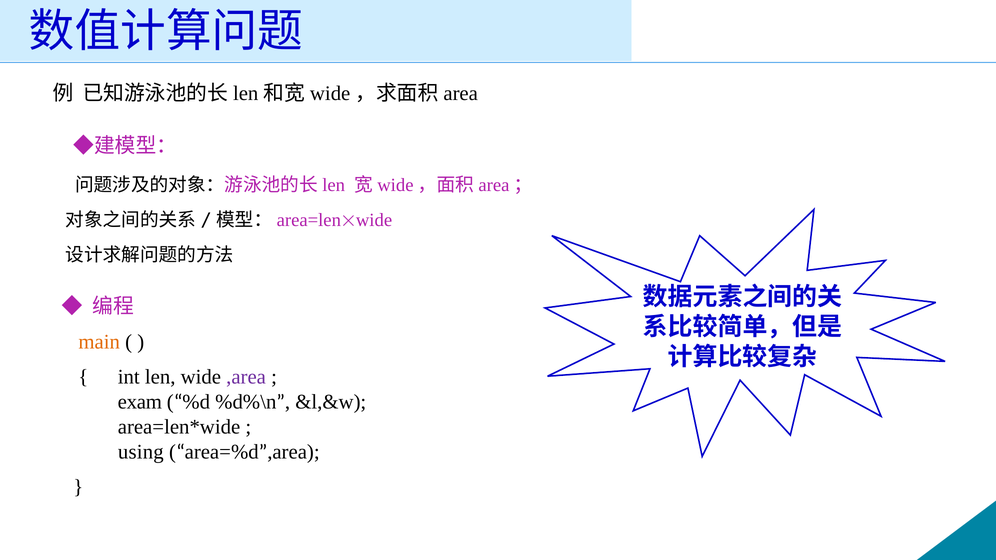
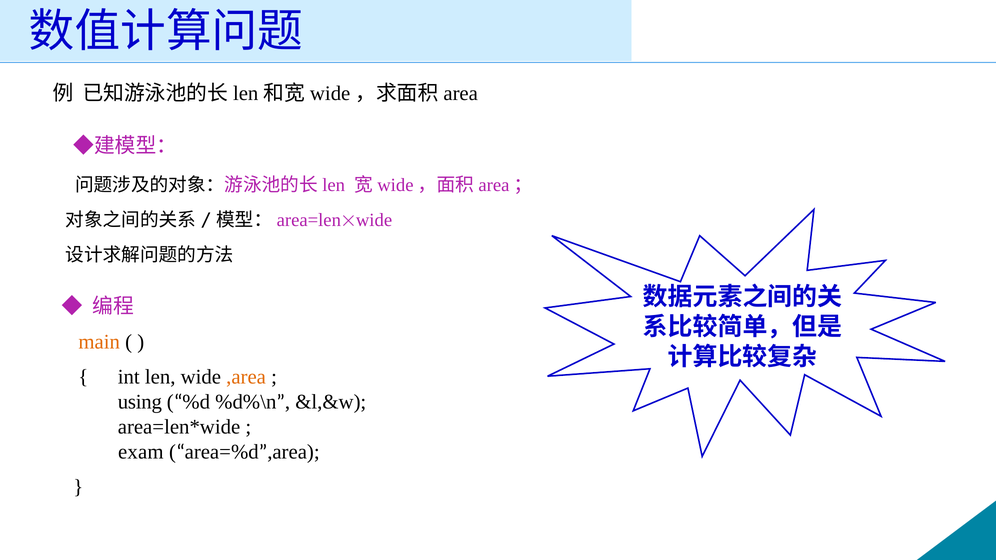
,area colour: purple -> orange (246, 377)
exam: exam -> using (140, 402)
using: using -> exam (141, 452)
